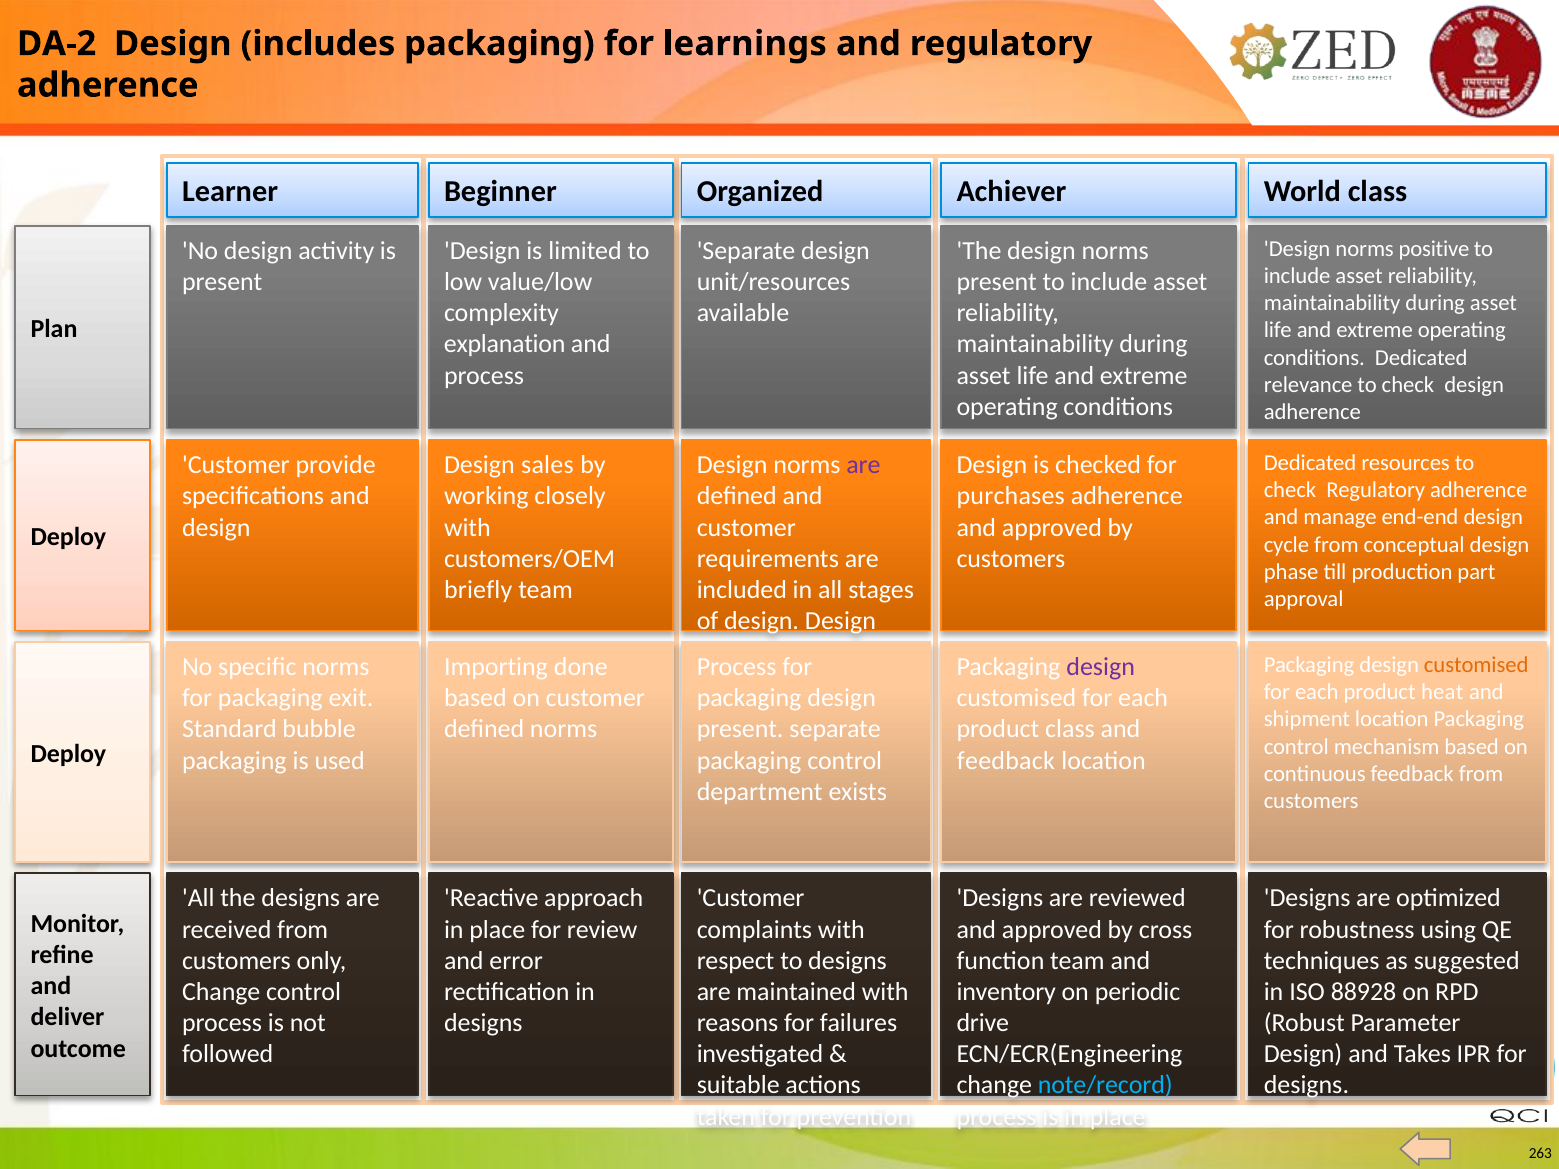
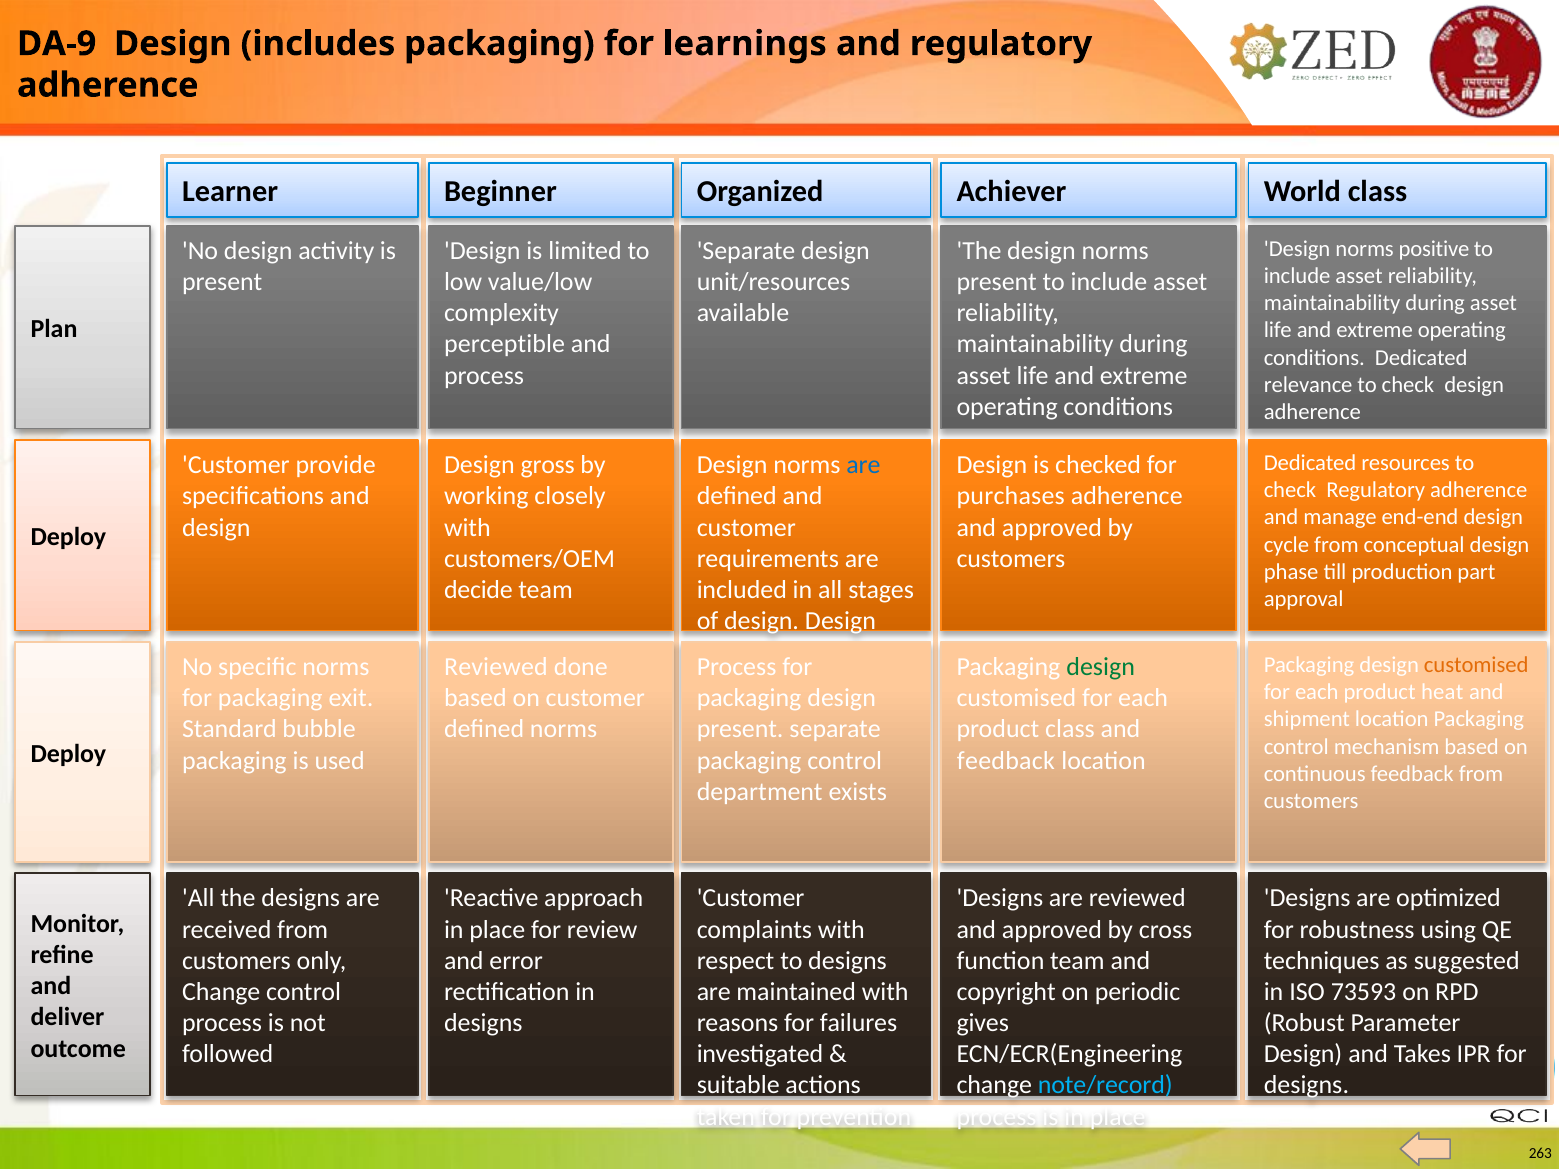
DA-2: DA-2 -> DA-9 (57, 44)
explanation: explanation -> perceptible (505, 344)
sales: sales -> gross (548, 465)
are colour: purple -> blue (863, 465)
briefly: briefly -> decide (478, 590)
Importing: Importing -> Reviewed (496, 667)
design colour: purple -> green (1101, 667)
inventory: inventory -> copyright (1006, 992)
88928: 88928 -> 73593 (1364, 992)
drive: drive -> gives (983, 1023)
